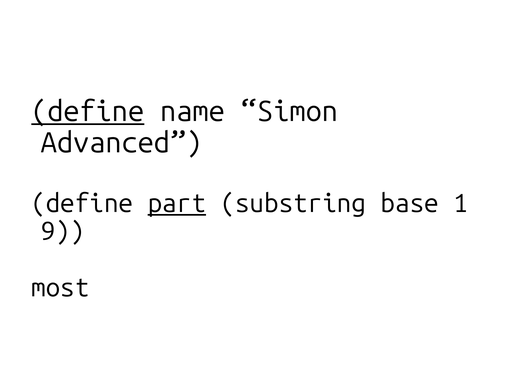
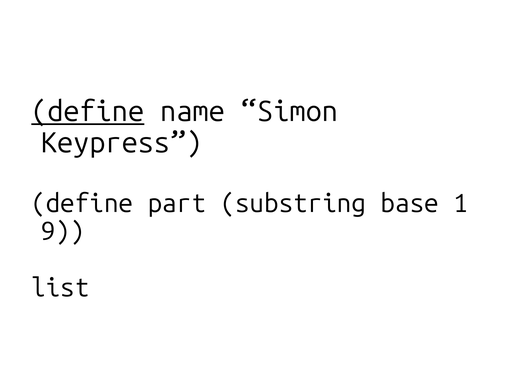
Advanced: Advanced -> Keypress (122, 143)
part underline: present -> none (177, 204)
most: most -> list (60, 288)
